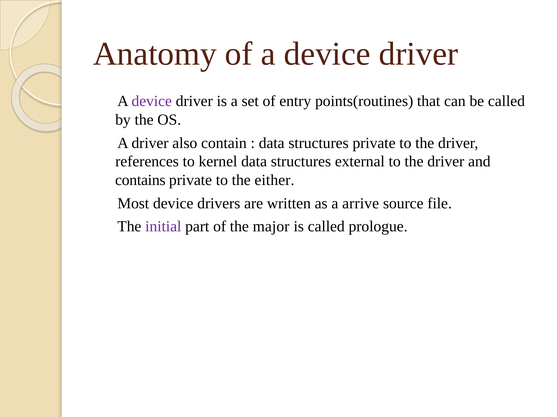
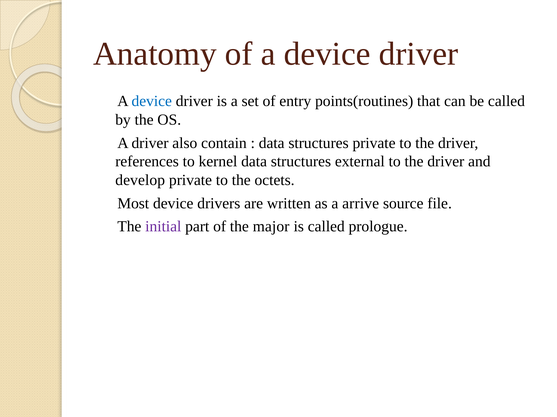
device colour: purple -> blue (152, 101)
contains: contains -> develop (140, 180)
either: either -> octets (275, 180)
